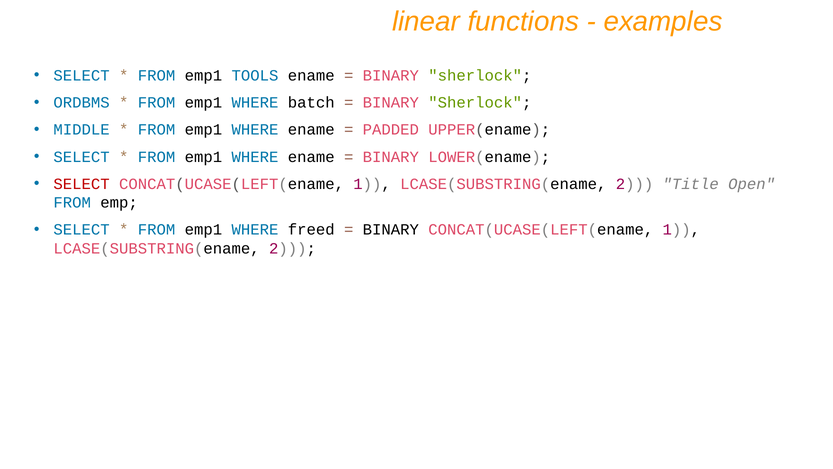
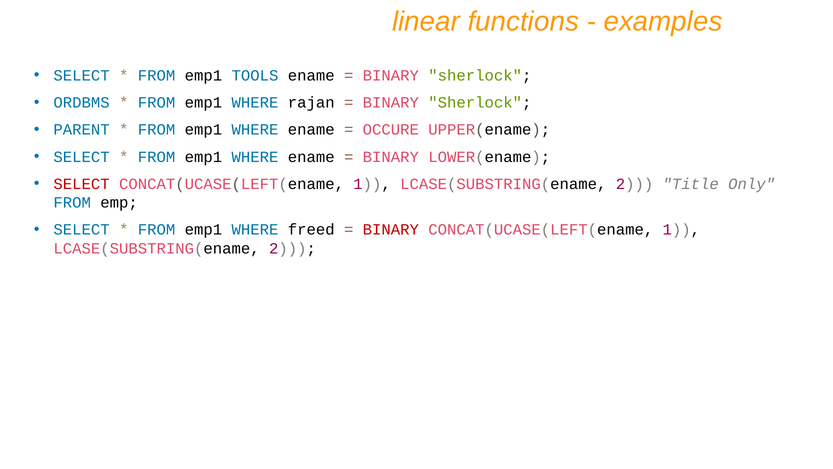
batch: batch -> rajan (311, 103)
MIDDLE: MIDDLE -> PARENT (82, 130)
PADDED: PADDED -> OCCURE (391, 130)
Open: Open -> Only (752, 184)
BINARY colour: black -> red (391, 230)
